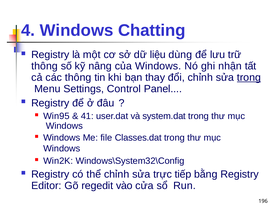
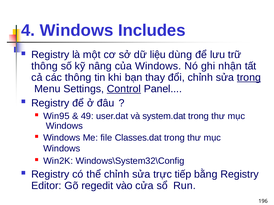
Chatting: Chatting -> Includes (152, 30)
Control underline: none -> present (124, 89)
41: 41 -> 49 (87, 116)
